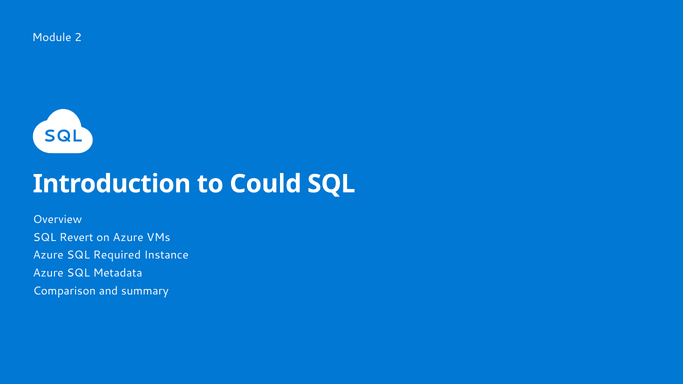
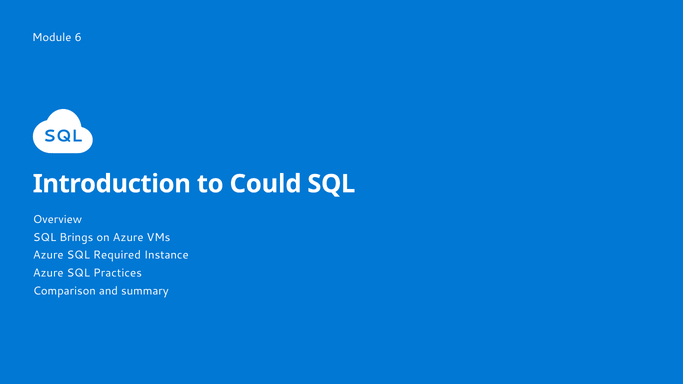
2: 2 -> 6 (78, 38)
Revert: Revert -> Brings (76, 237)
Metadata: Metadata -> Practices (118, 273)
